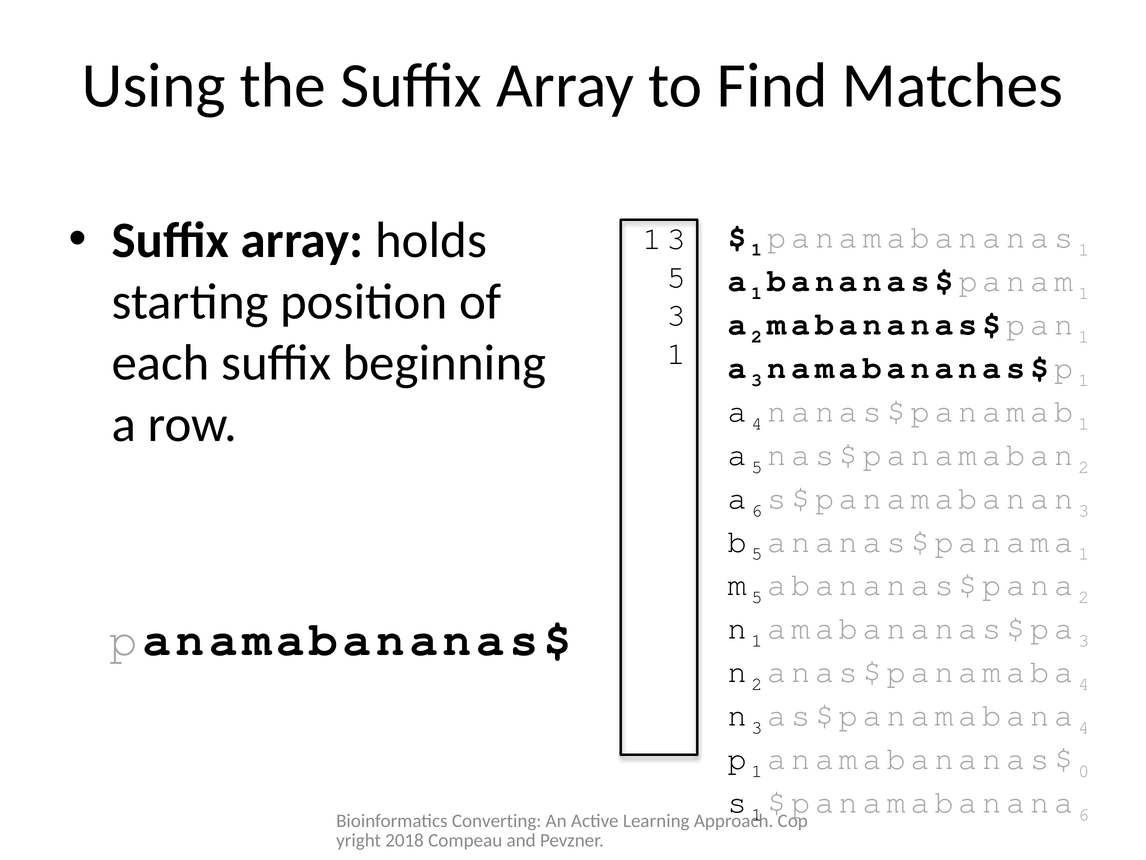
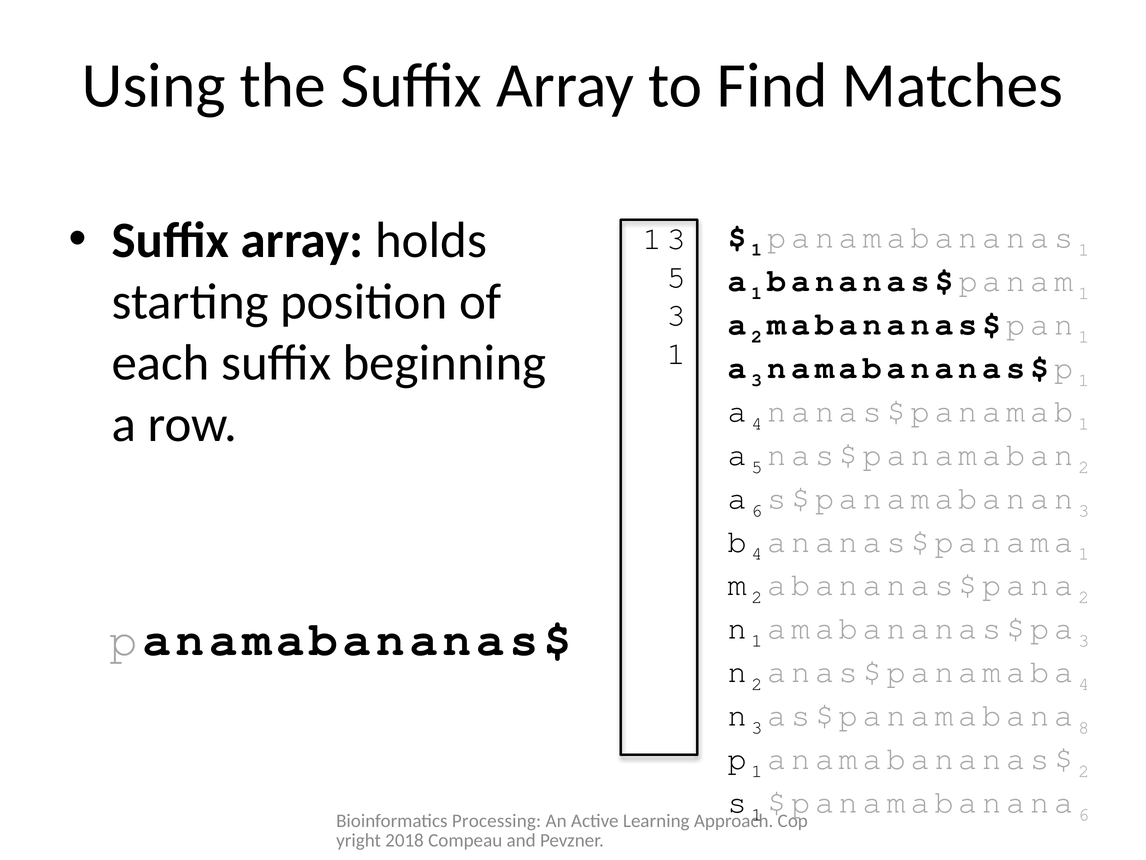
5: 5 -> 4 (757, 554)
5: 5 -> 2 (757, 597)
4: 4 -> 8 (1084, 727)
0: 0 -> 2 (1084, 771)
Converting: Converting -> Processing (497, 821)
